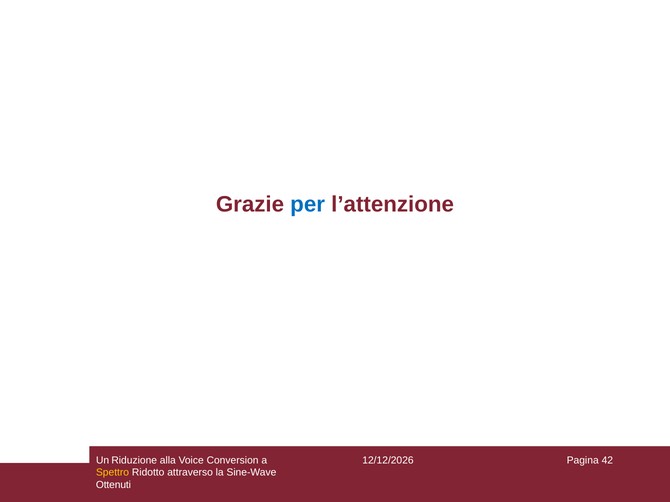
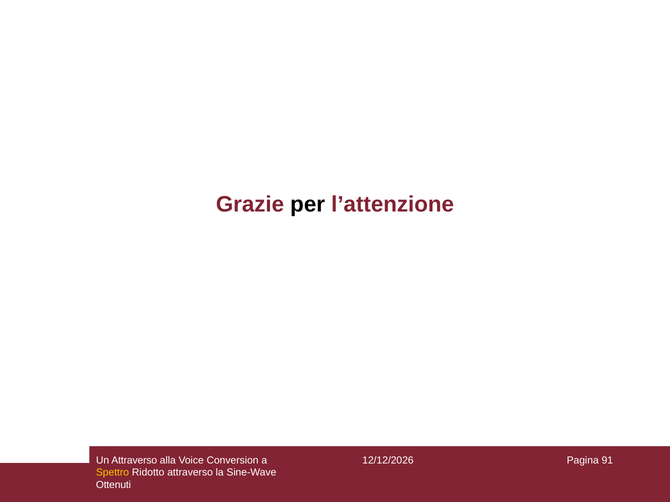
per colour: blue -> black (308, 204)
Un Riduzione: Riduzione -> Attraverso (134, 461)
42: 42 -> 91 (607, 461)
